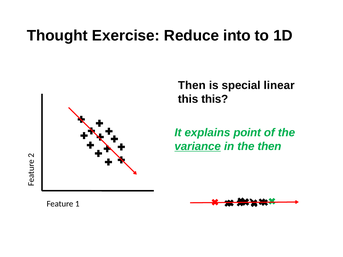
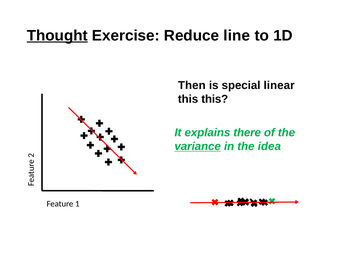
Thought underline: none -> present (57, 36)
into: into -> line (237, 36)
point: point -> there (247, 133)
the then: then -> idea (269, 147)
